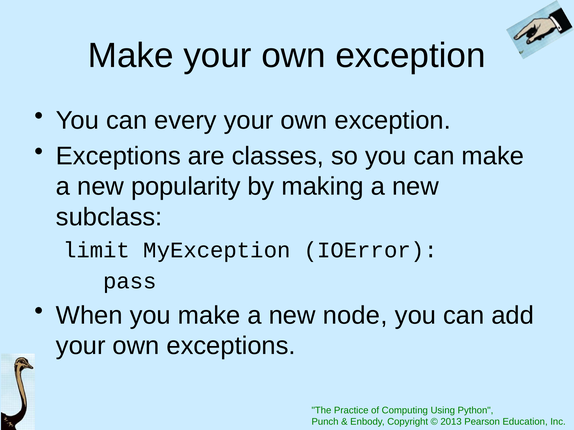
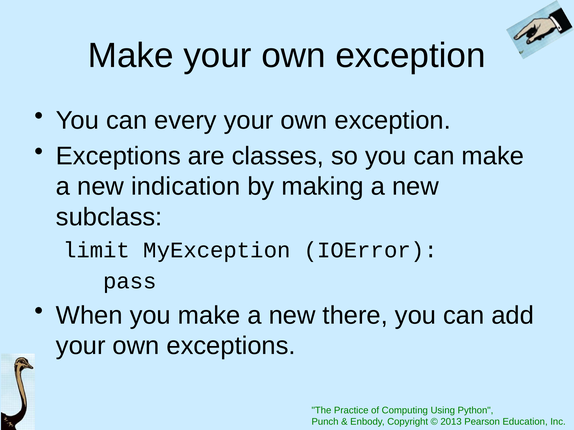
popularity: popularity -> indication (186, 187)
node: node -> there (355, 316)
